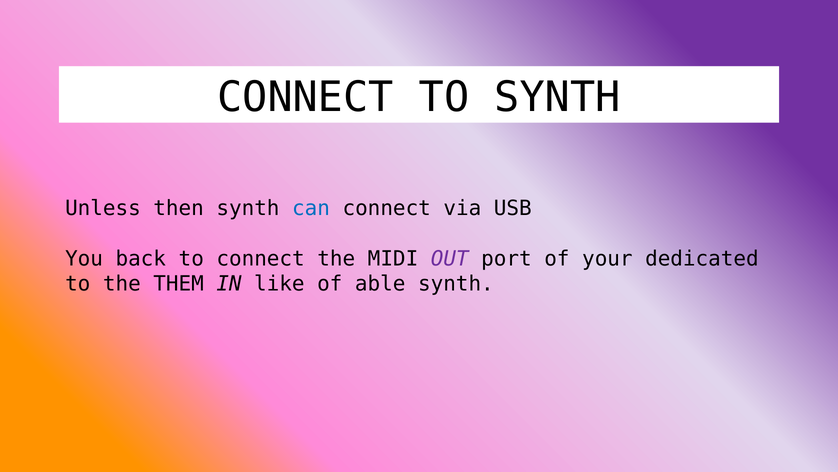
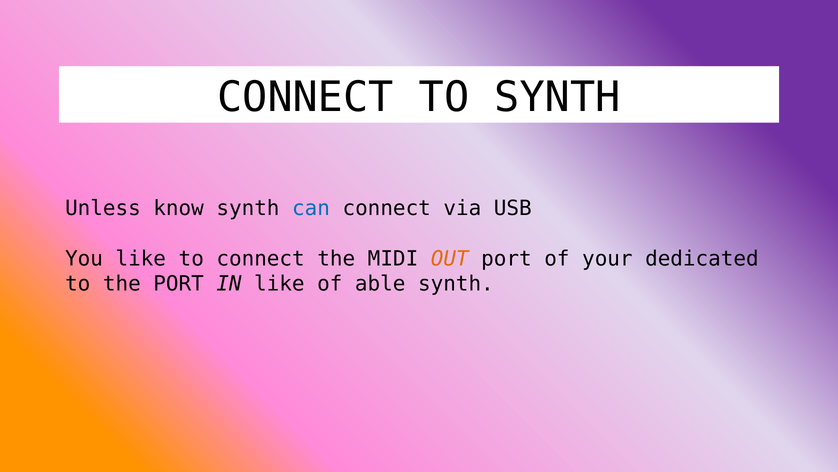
then: then -> know (179, 208)
You back: back -> like (141, 258)
OUT colour: purple -> orange (450, 258)
the THEM: THEM -> PORT (179, 283)
